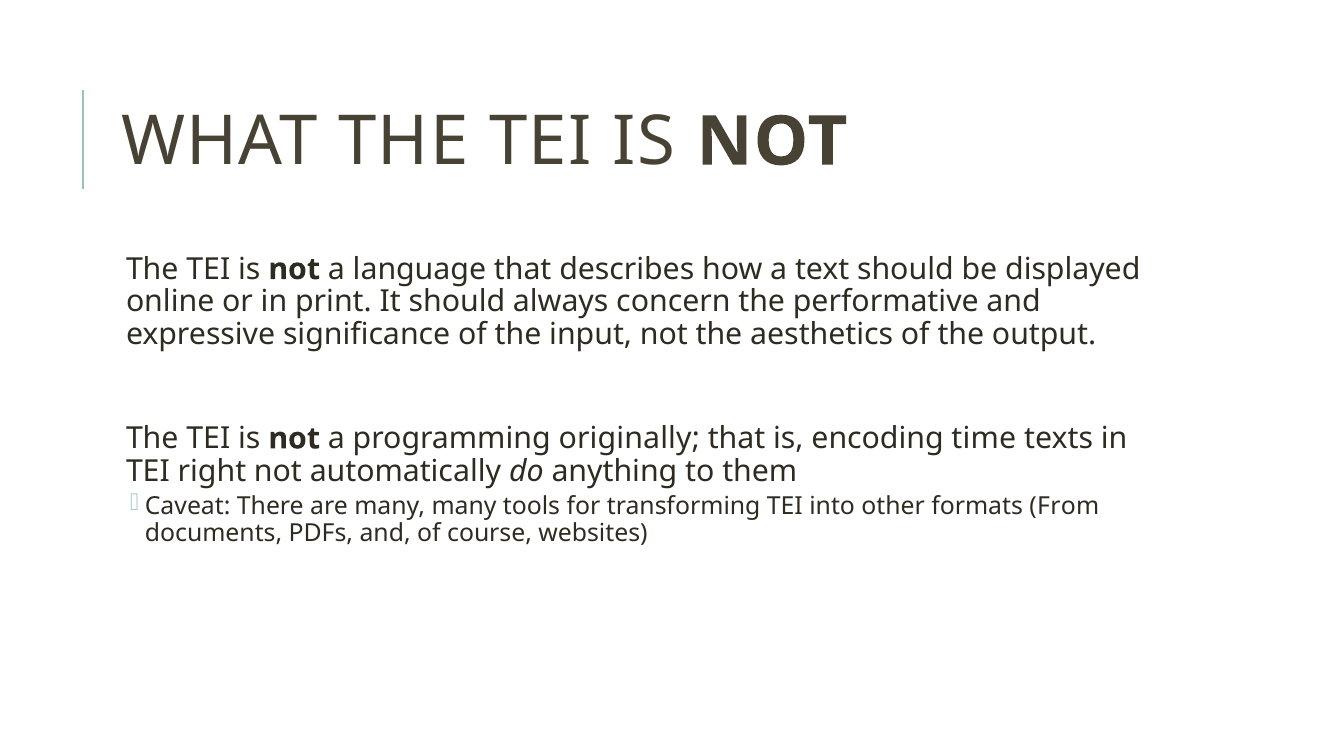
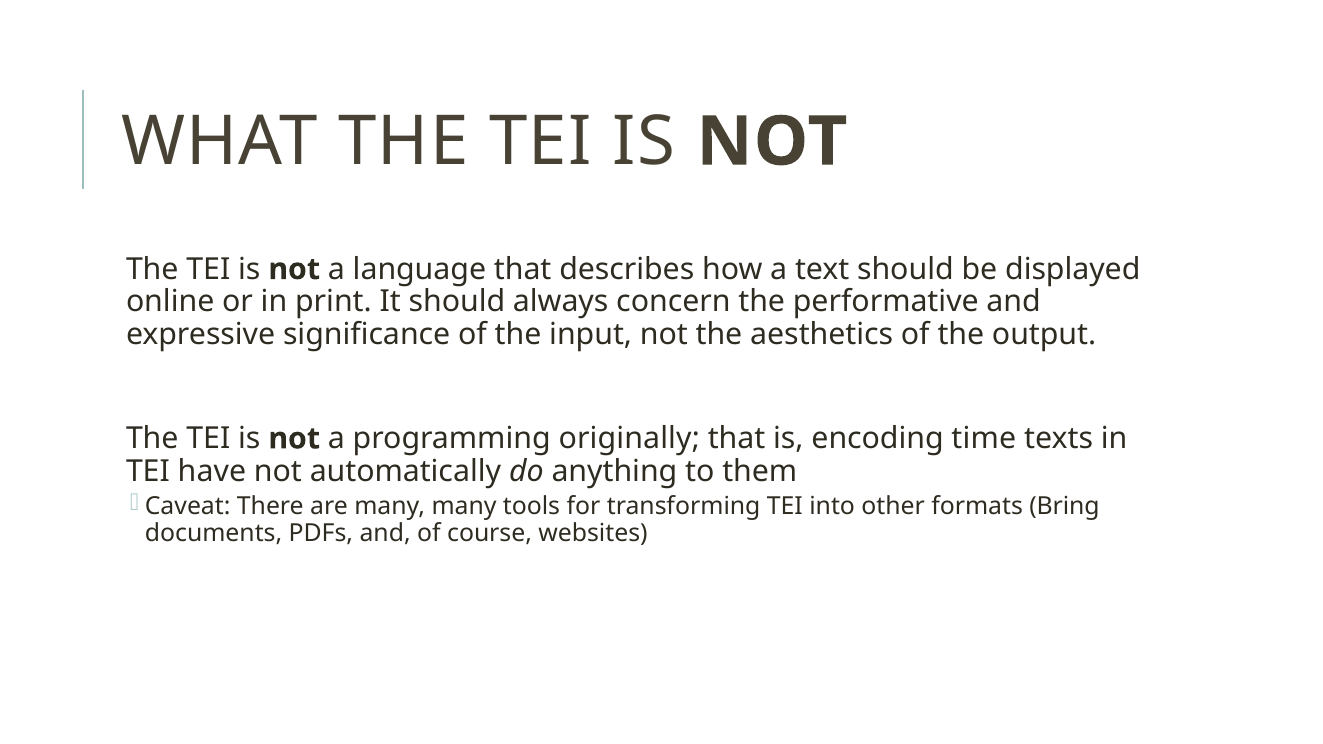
right: right -> have (212, 471)
From: From -> Bring (1065, 507)
